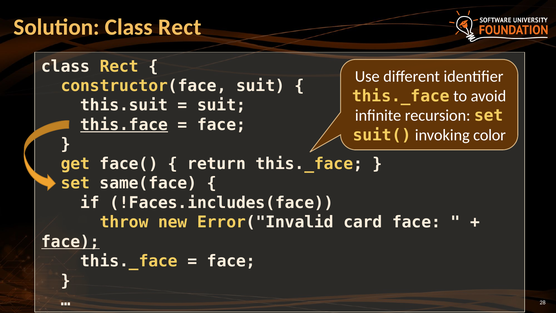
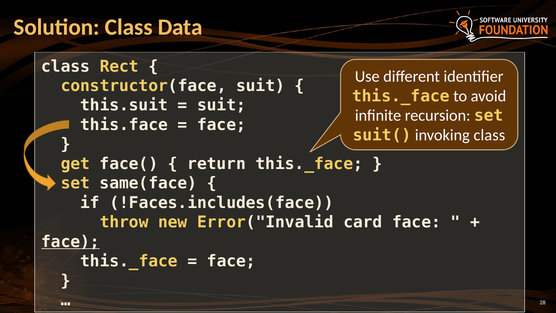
Solution Class Rect: Rect -> Data (180, 27)
this.face underline: present -> none (124, 125)
invoking color: color -> class (489, 135)
